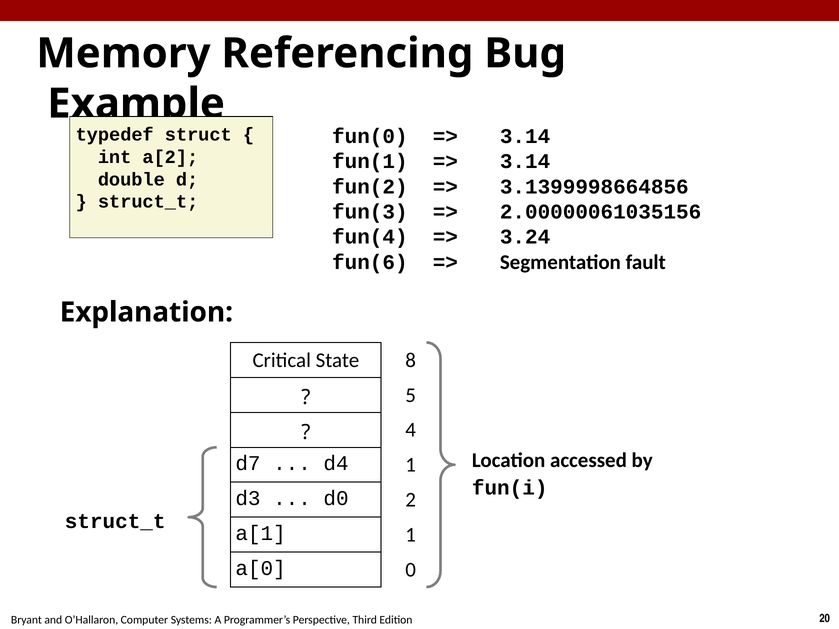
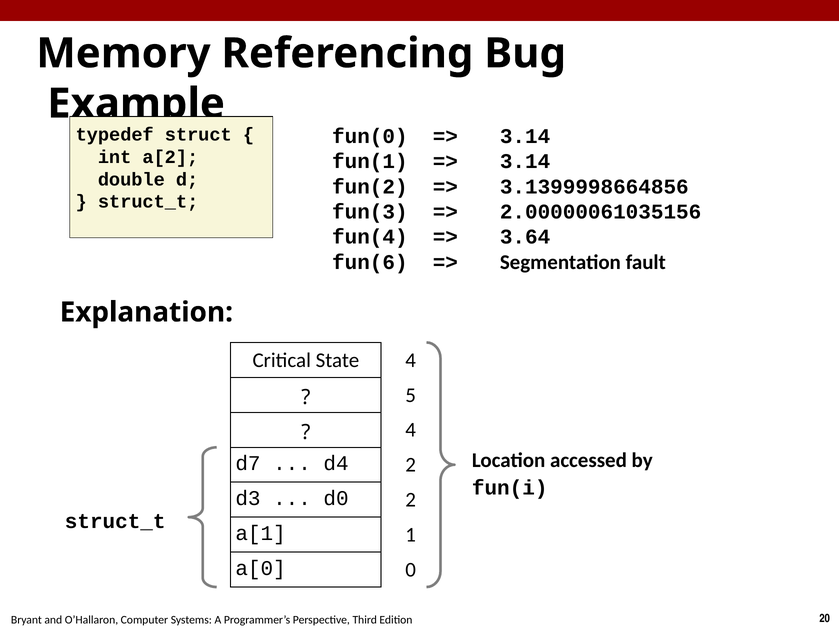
3.24: 3.24 -> 3.64 (525, 237)
State 8: 8 -> 4 (411, 360)
d4 1: 1 -> 2 (411, 465)
